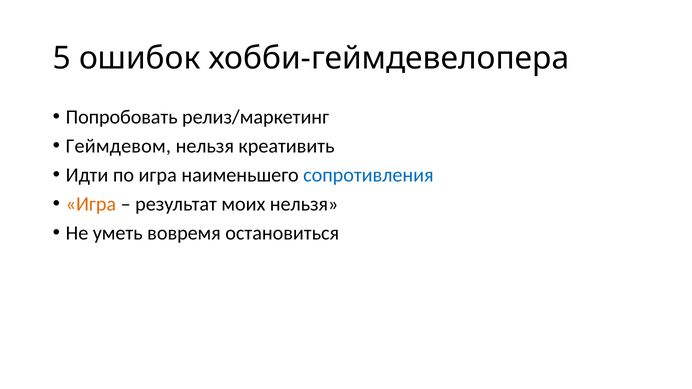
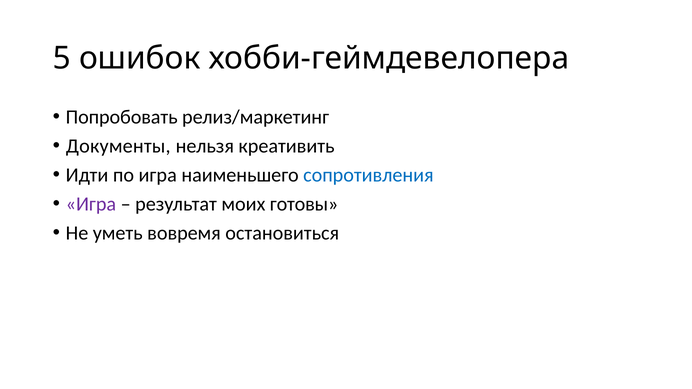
Геймдевом: Геймдевом -> Документы (118, 146)
Игра colour: orange -> purple (91, 204)
моих нельзя: нельзя -> готовы (304, 204)
